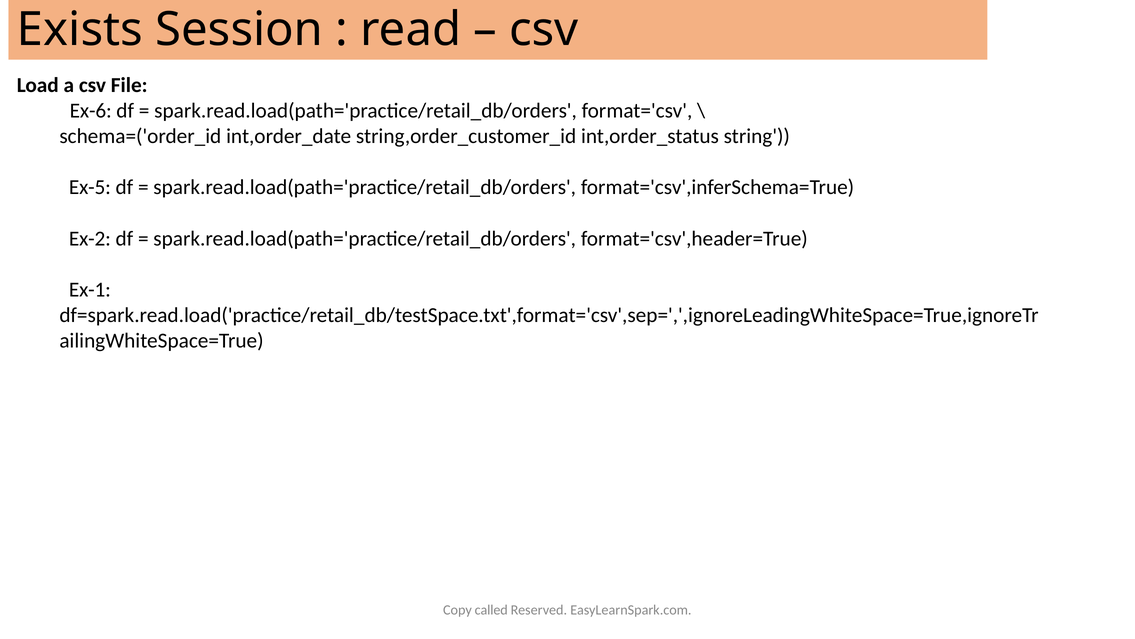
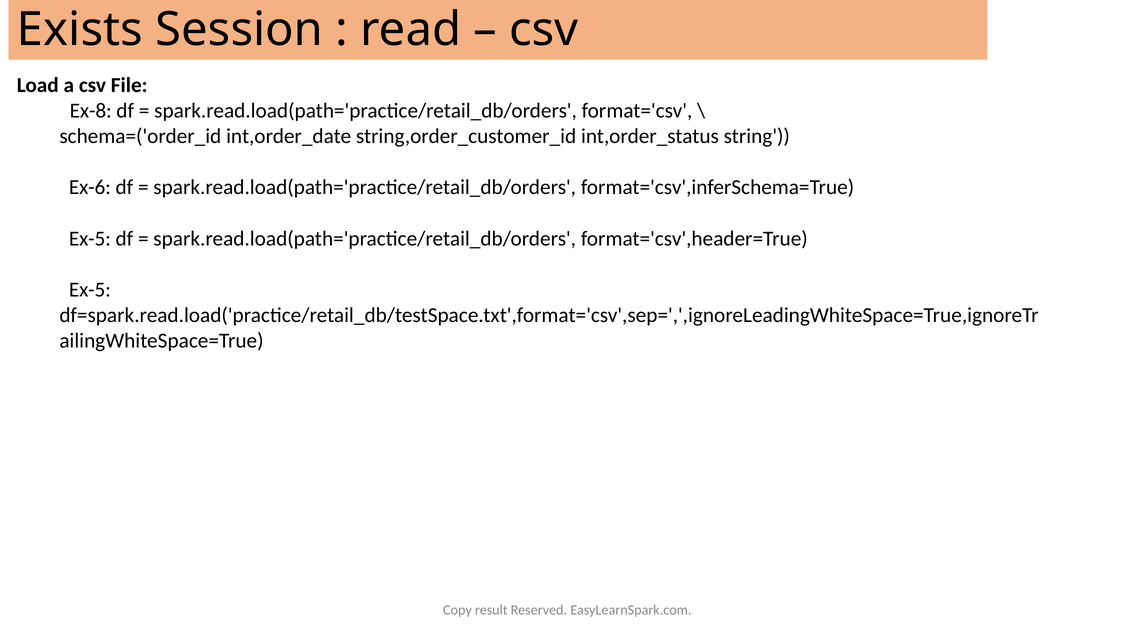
Ex-6: Ex-6 -> Ex-8 (91, 111)
Ex-5: Ex-5 -> Ex-6 (90, 187)
Ex-2: Ex-2 -> Ex-5 (90, 238)
Ex-1: Ex-1 -> Ex-5 (90, 289)
called: called -> result (491, 610)
